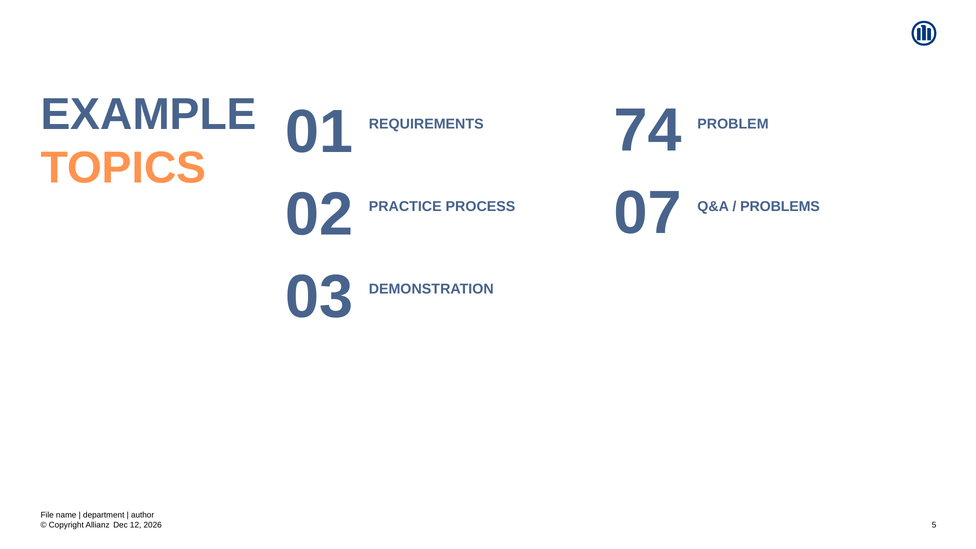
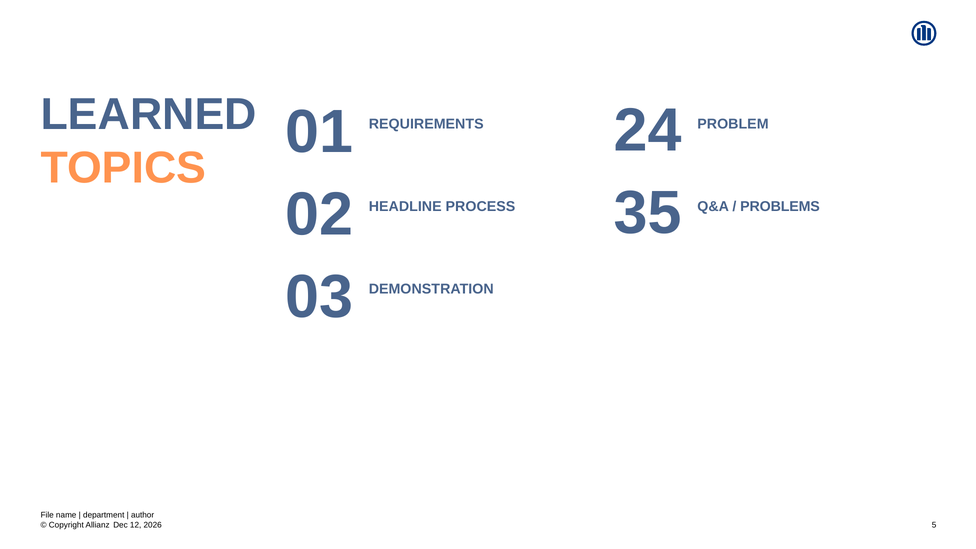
EXAMPLE: EXAMPLE -> LEARNED (149, 115)
74: 74 -> 24 (648, 131)
PRACTICE: PRACTICE -> HEADLINE (405, 207)
07: 07 -> 35 (648, 213)
